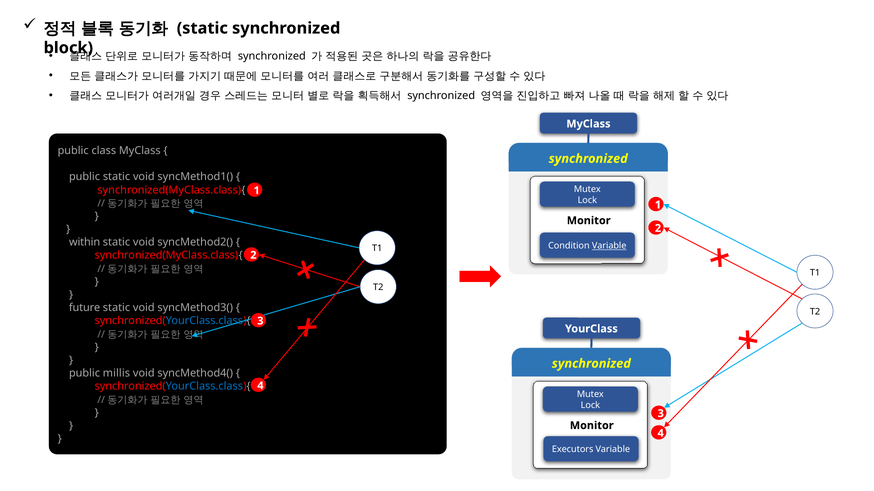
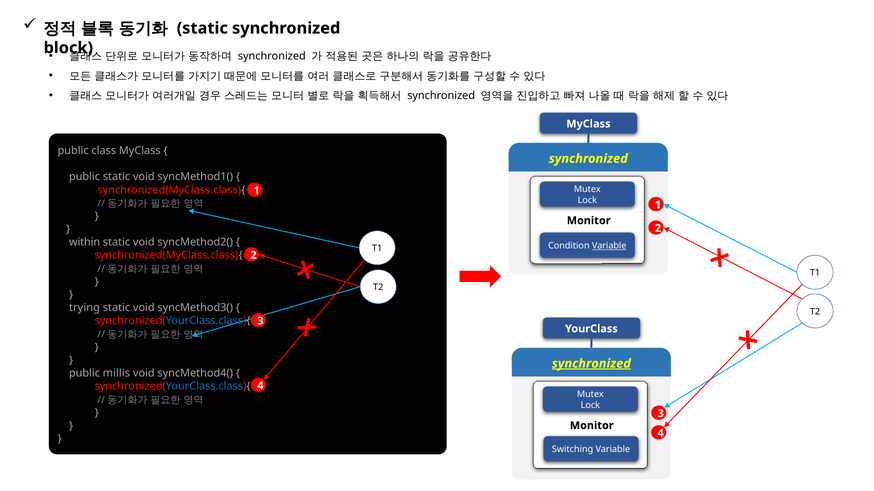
future: future -> trying (84, 308)
synchronized underline: none -> present (591, 364)
Executors: Executors -> Switching (573, 450)
